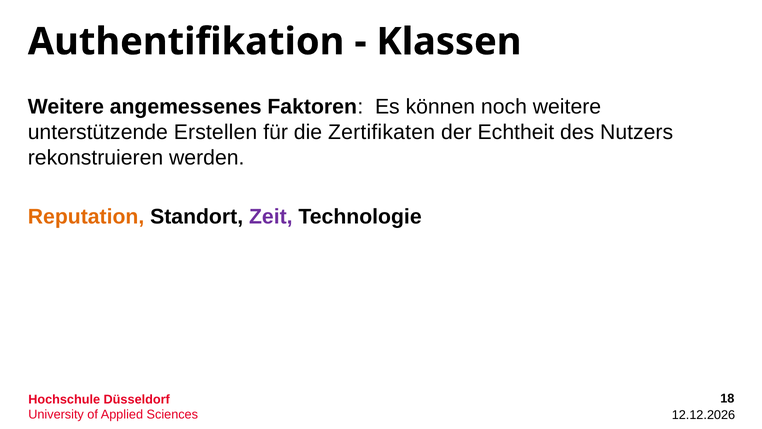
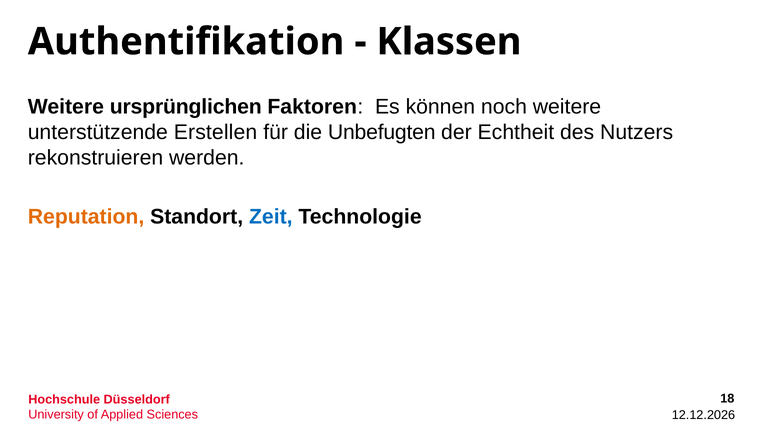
angemessenes: angemessenes -> ursprünglichen (186, 107)
Zertifikaten: Zertifikaten -> Unbefugten (382, 132)
Zeit colour: purple -> blue (271, 217)
